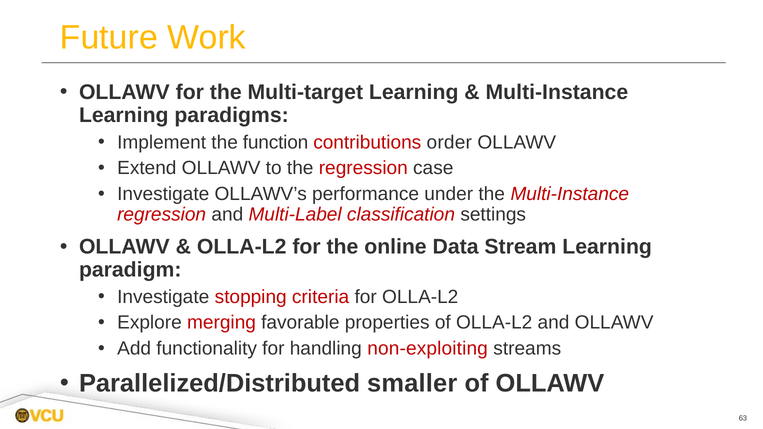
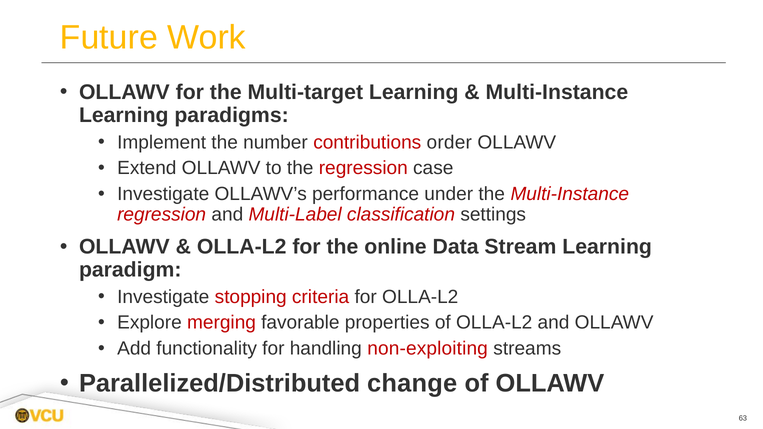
function: function -> number (275, 142)
smaller: smaller -> change (412, 383)
